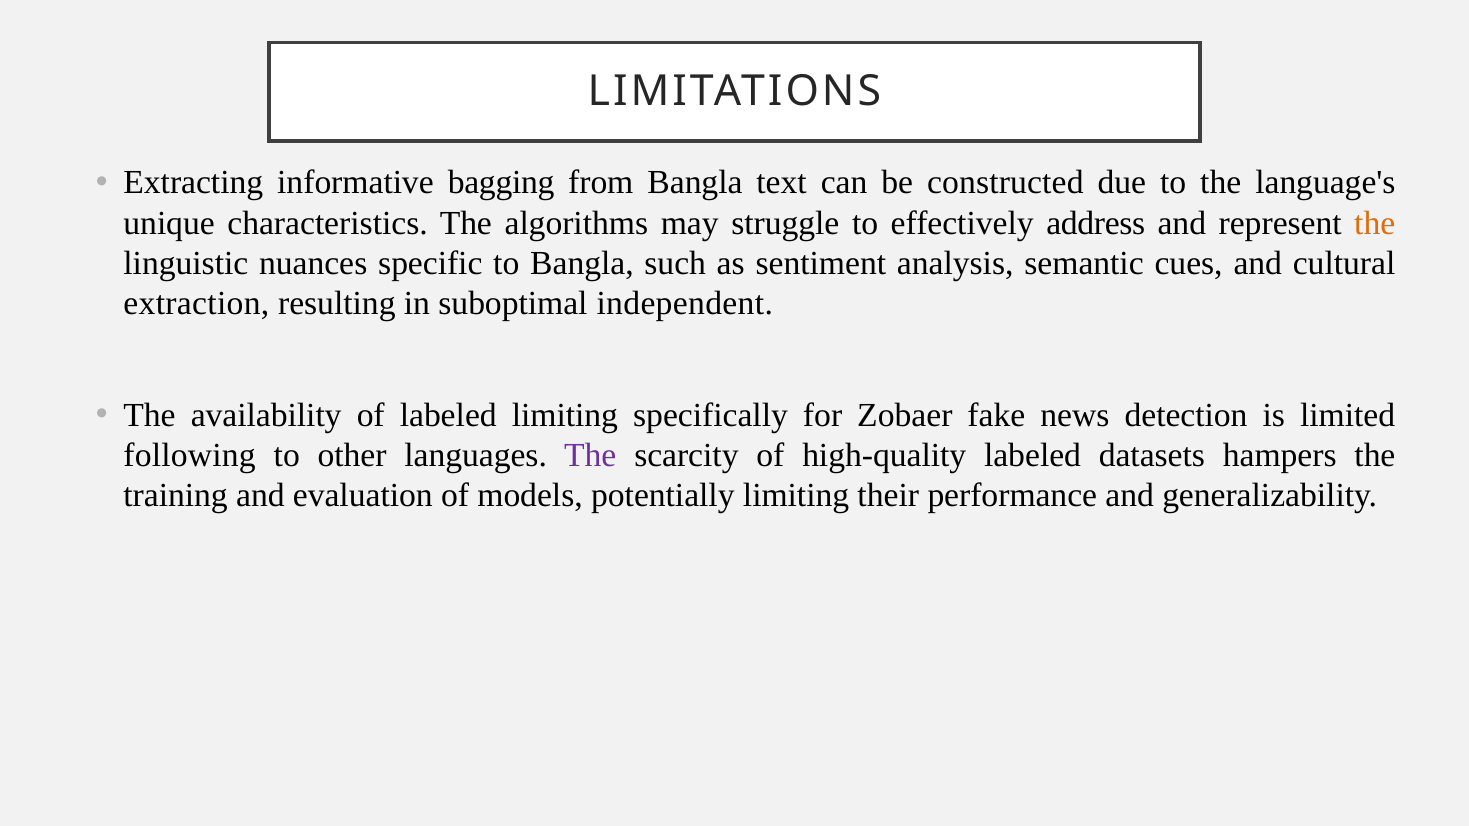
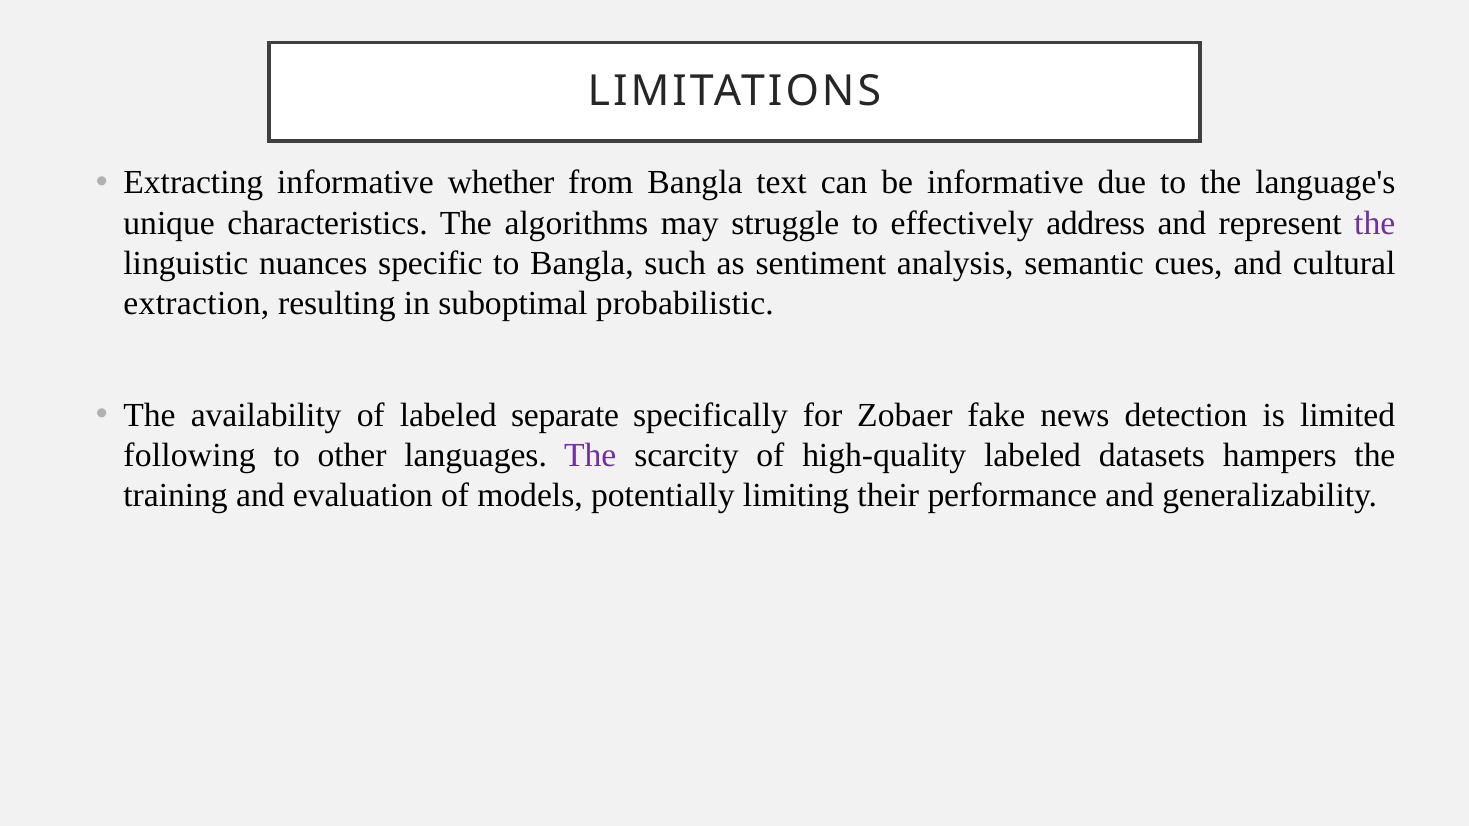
bagging: bagging -> whether (501, 183)
be constructed: constructed -> informative (1005, 183)
the colour: orange -> purple (1375, 223)
independent: independent -> probabilistic (685, 304)
labeled limiting: limiting -> separate (565, 415)
